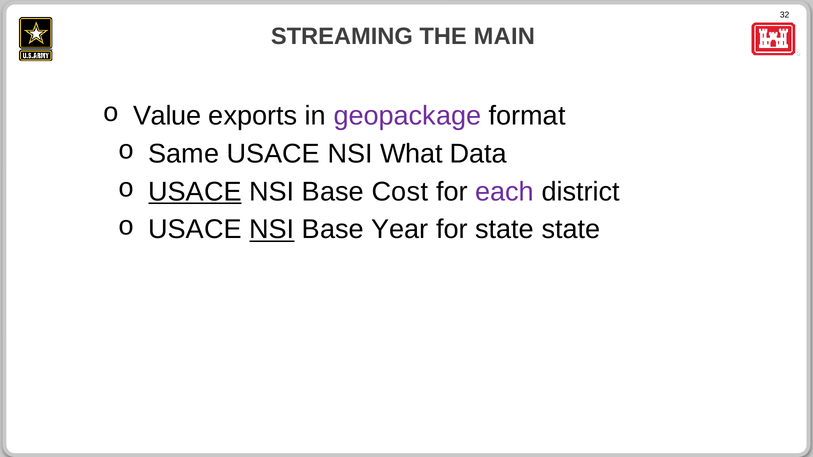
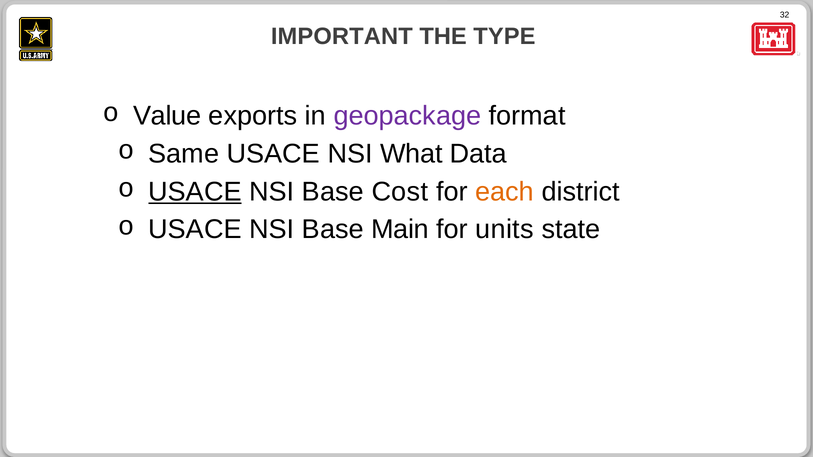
STREAMING: STREAMING -> IMPORTANT (342, 36)
MAIN: MAIN -> TYPE (504, 36)
each colour: purple -> orange (505, 192)
NSI underline: present -> none (272, 230)
Year: Year -> Main (400, 230)
for state: state -> units (504, 230)
